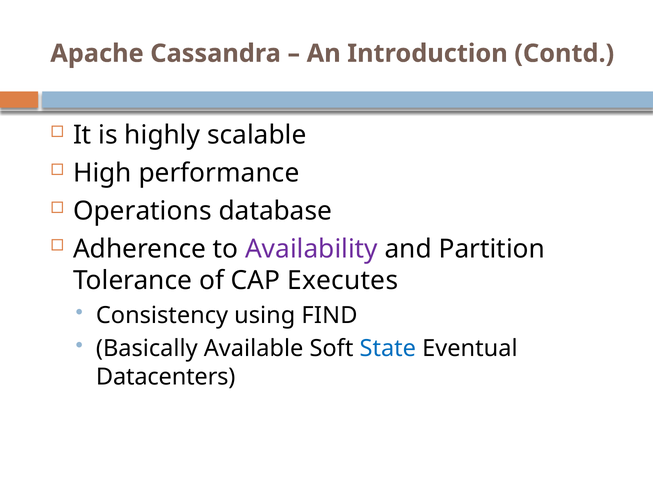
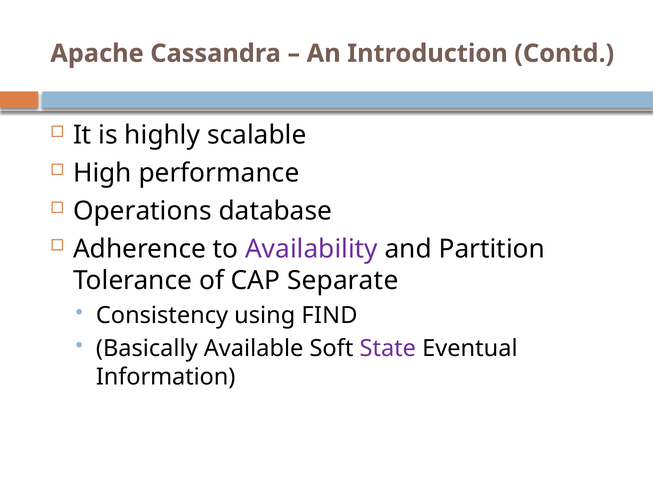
Executes: Executes -> Separate (343, 280)
State colour: blue -> purple (388, 348)
Datacenters: Datacenters -> Information (166, 377)
